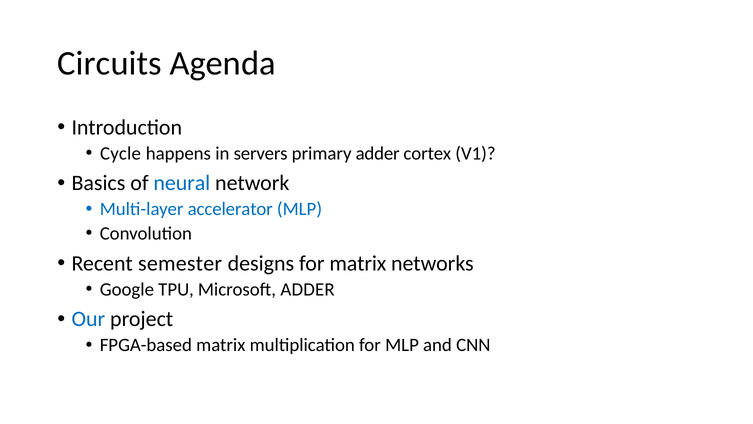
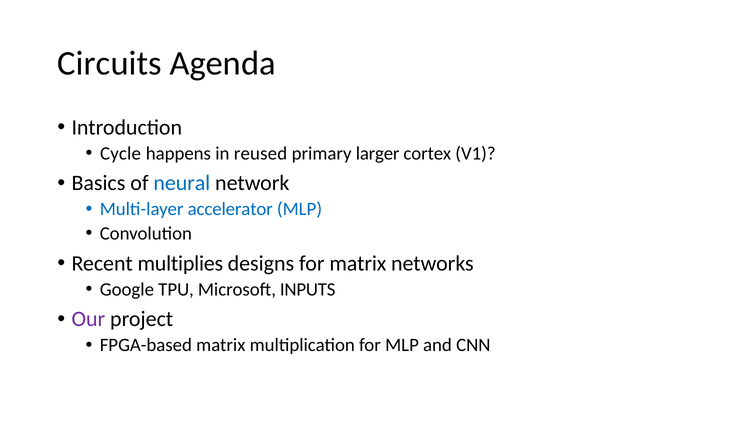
servers: servers -> reused (260, 153)
primary adder: adder -> larger (378, 153)
semester: semester -> multiplies (180, 263)
Microsoft ADDER: ADDER -> INPUTS (308, 289)
Our colour: blue -> purple (88, 319)
